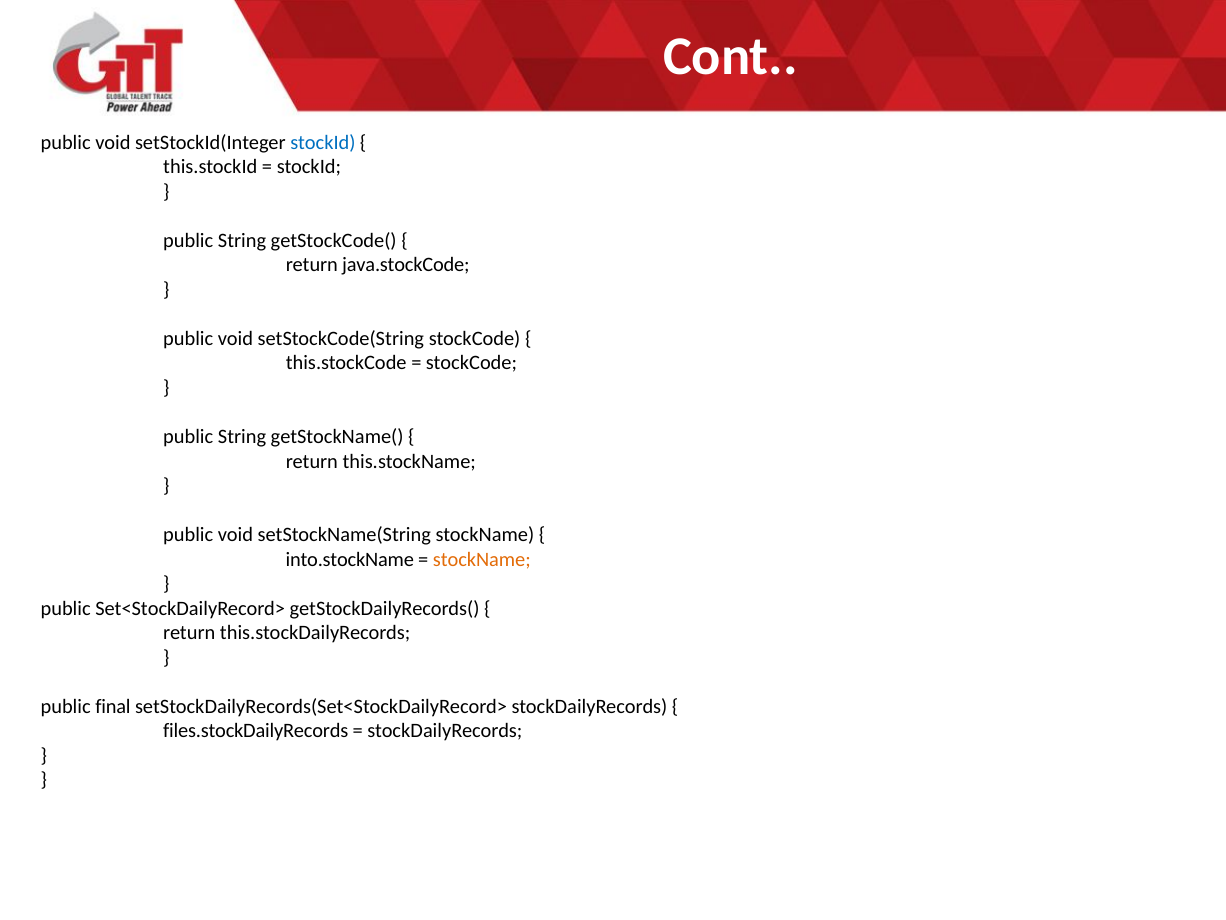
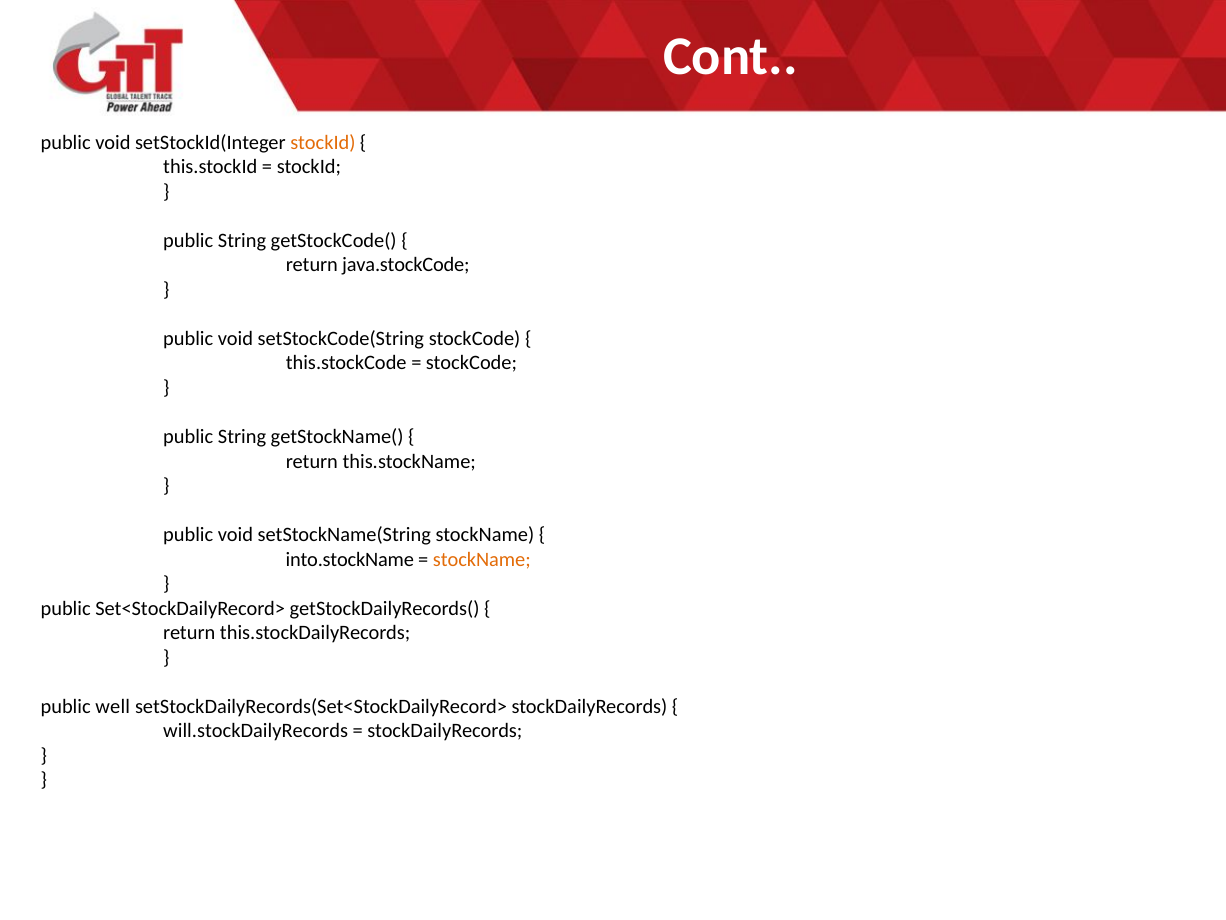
stockId colour: blue -> orange (323, 142)
final: final -> well (113, 706)
files.stockDailyRecords: files.stockDailyRecords -> will.stockDailyRecords (256, 731)
